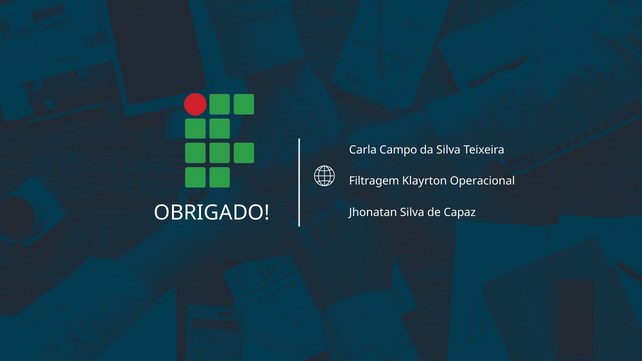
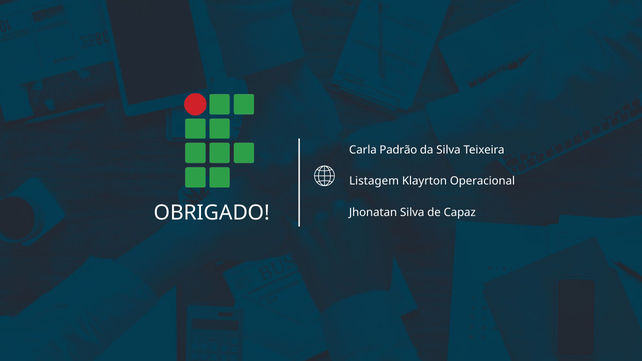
Campo: Campo -> Padrão (398, 150)
Filtragem: Filtragem -> Listagem (374, 181)
